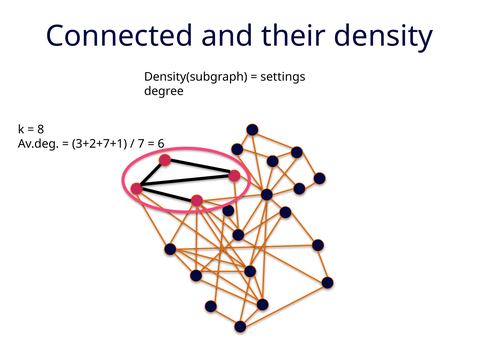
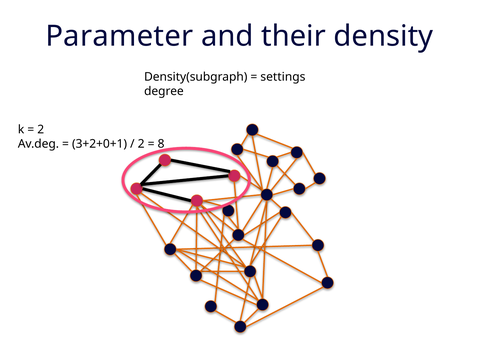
Connected: Connected -> Parameter (119, 36)
8: 8 -> 2 (41, 130)
3+2+7+1: 3+2+7+1 -> 3+2+0+1 (100, 144)
7: 7 -> 2 (141, 144)
6: 6 -> 8 (161, 144)
